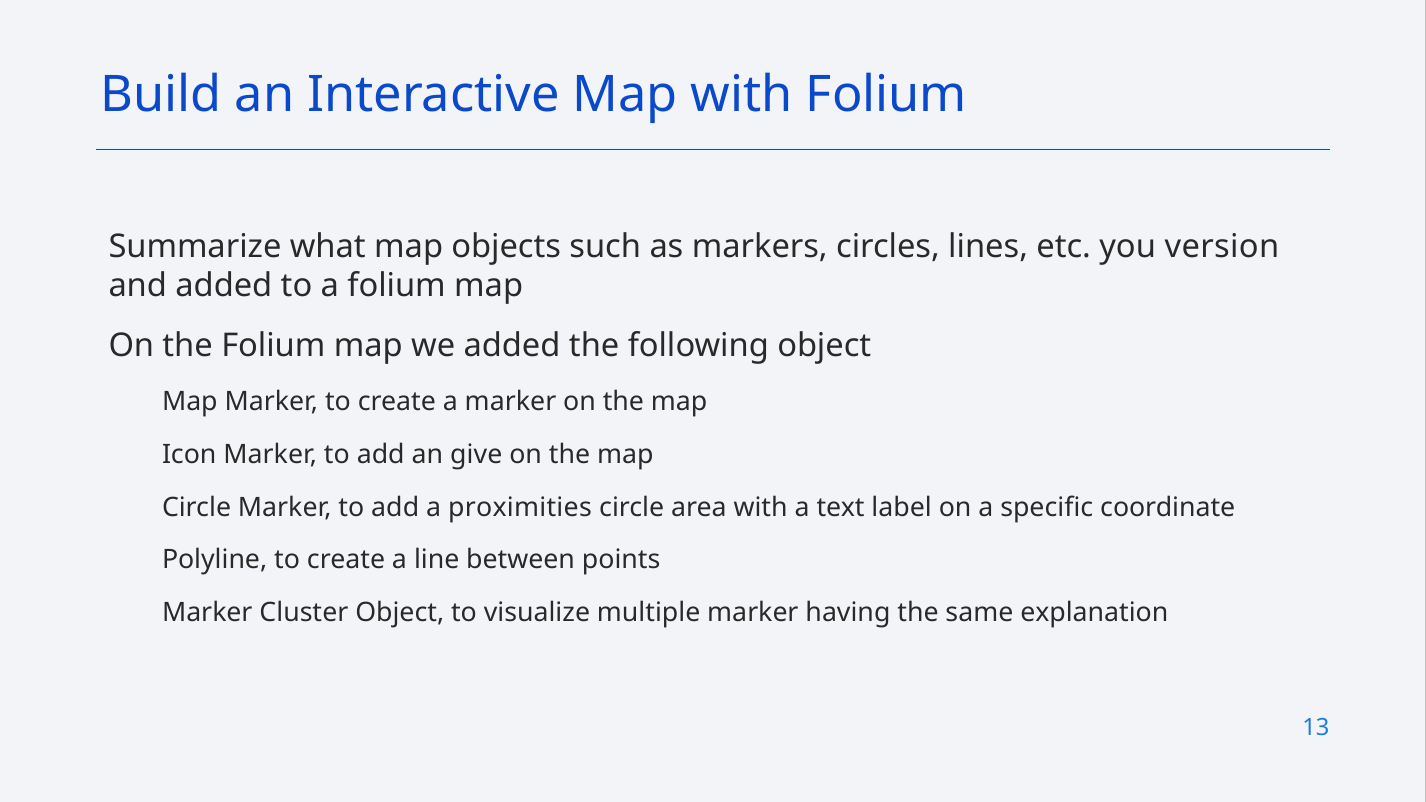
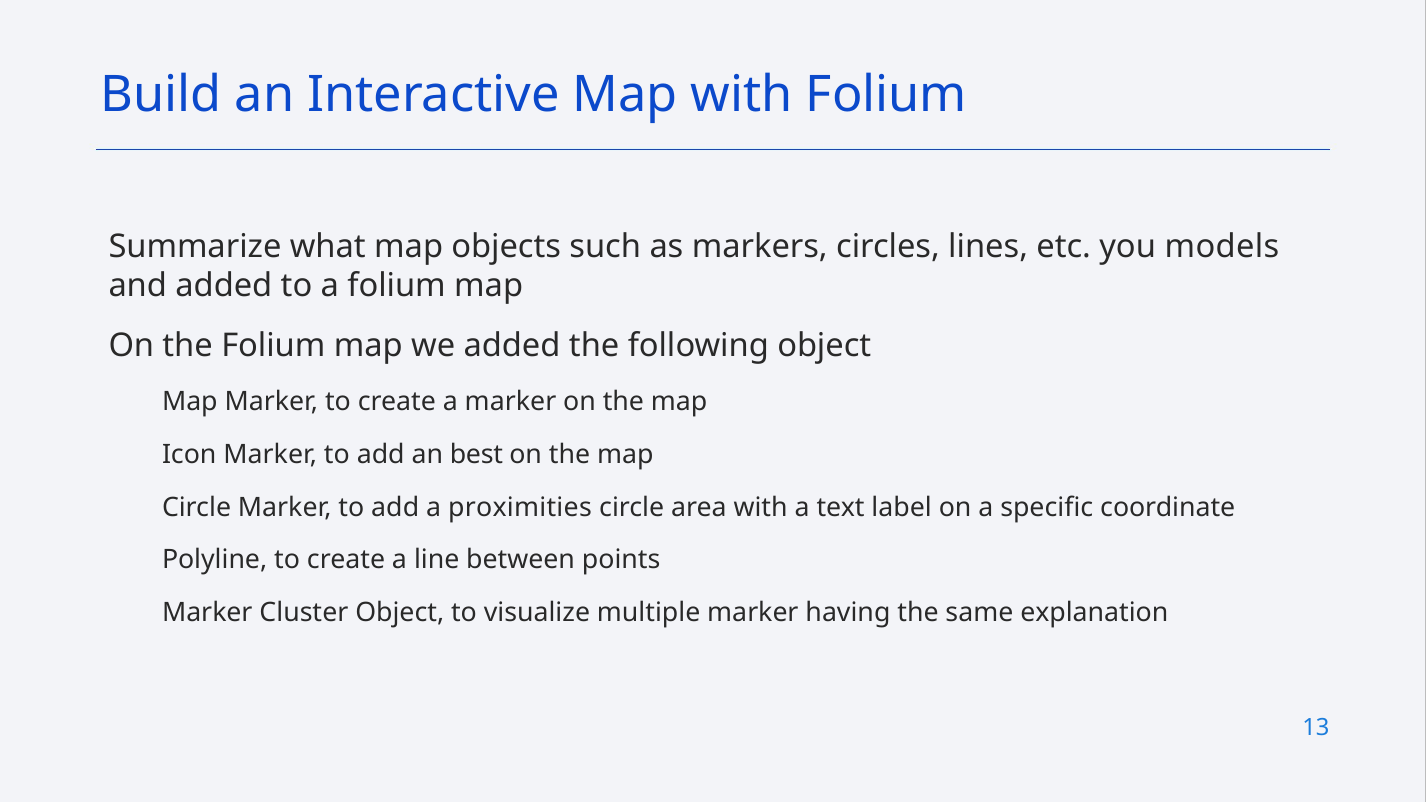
version: version -> models (1222, 246)
give: give -> best (476, 454)
